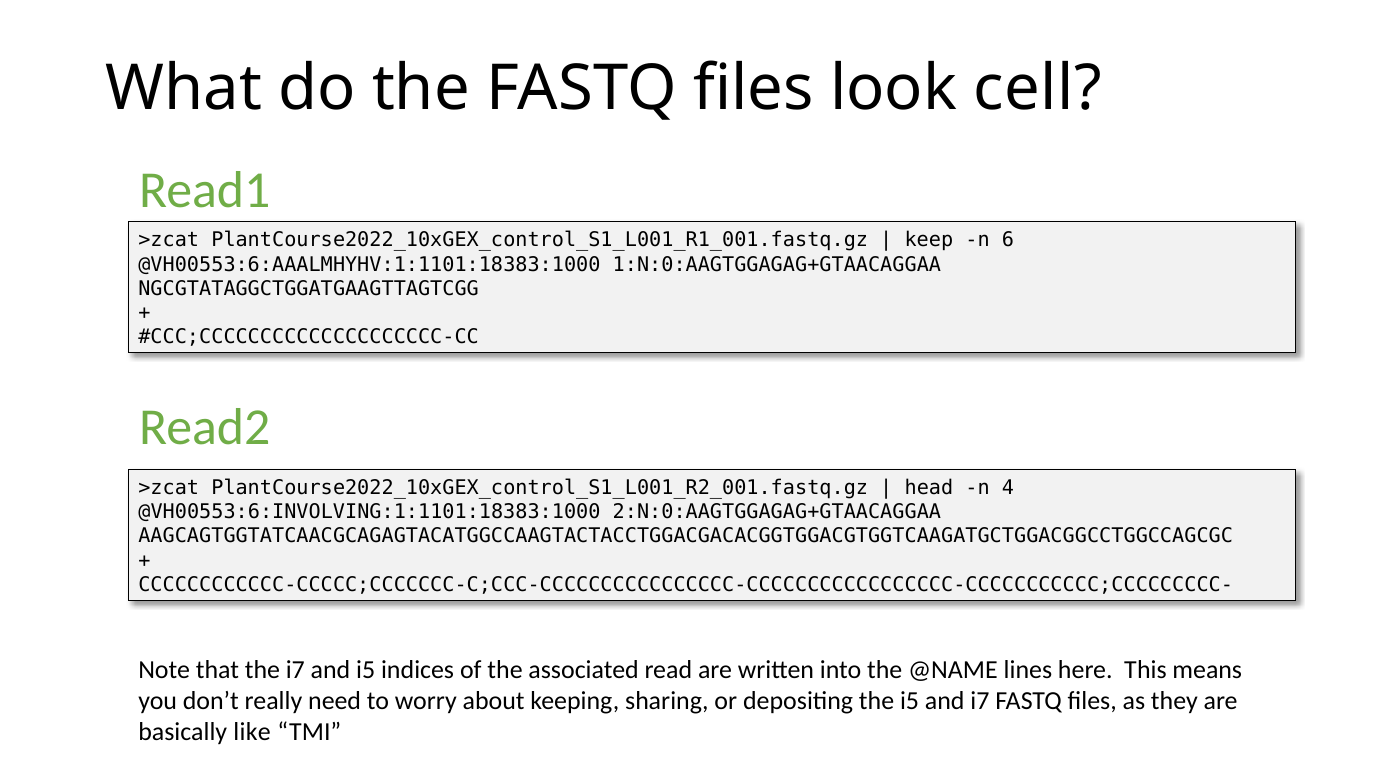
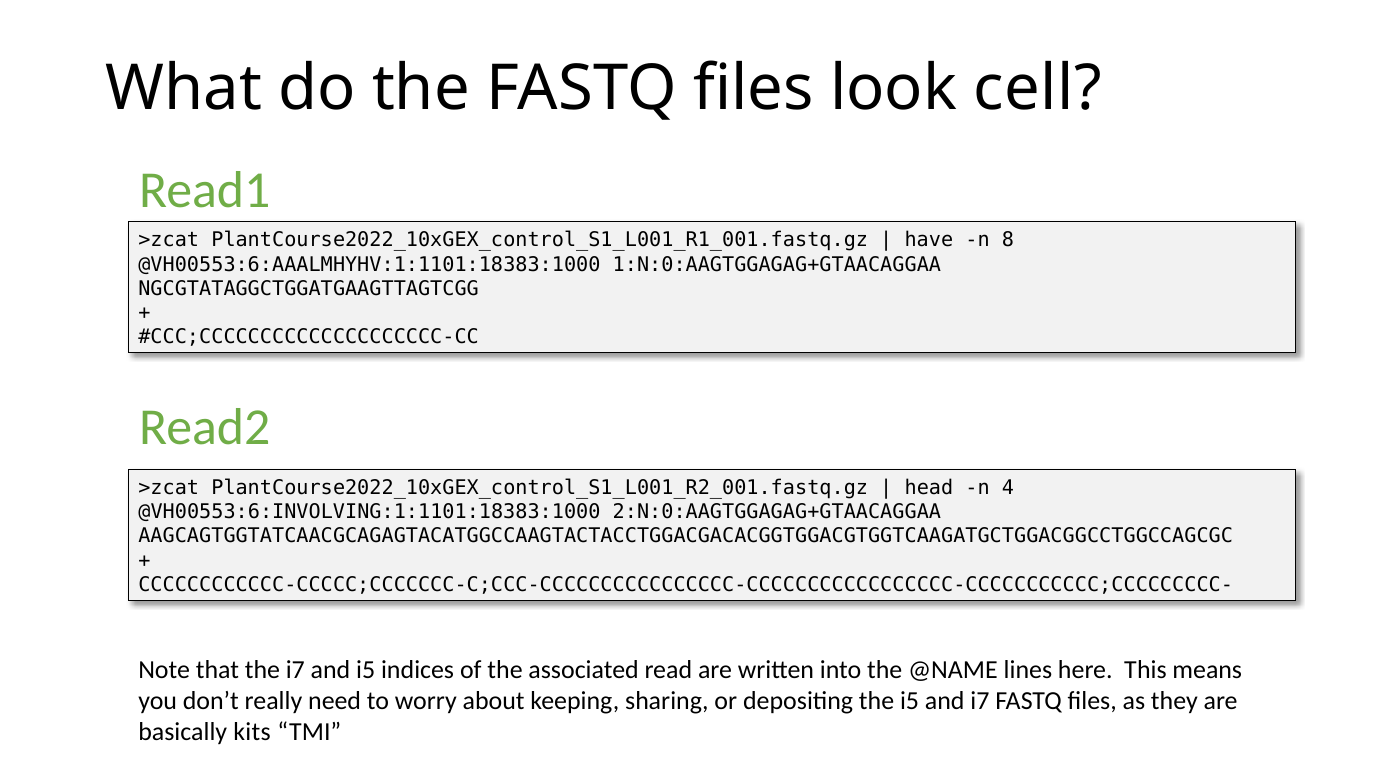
keep: keep -> have (929, 240)
6: 6 -> 8 (1008, 240)
like: like -> kits (252, 732)
